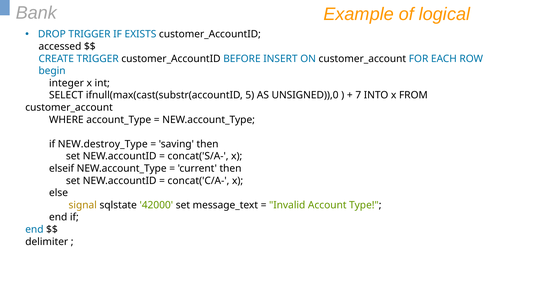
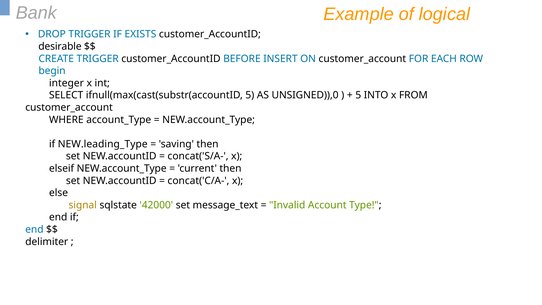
accessed: accessed -> desirable (60, 46)
7: 7 -> 5 (358, 95)
NEW.destroy_Type: NEW.destroy_Type -> NEW.leading_Type (103, 144)
